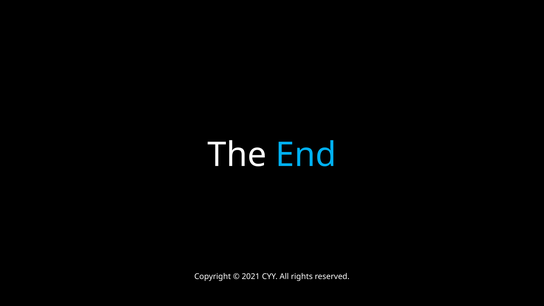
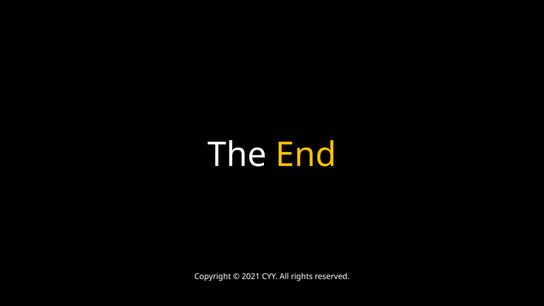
End colour: light blue -> yellow (306, 155)
